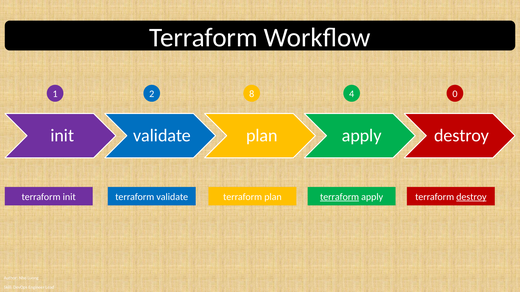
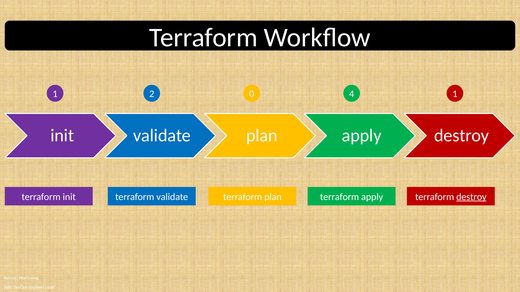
8: 8 -> 0 (252, 94)
4 0: 0 -> 1 (455, 94)
terraform underline: present -> none (340, 197)
